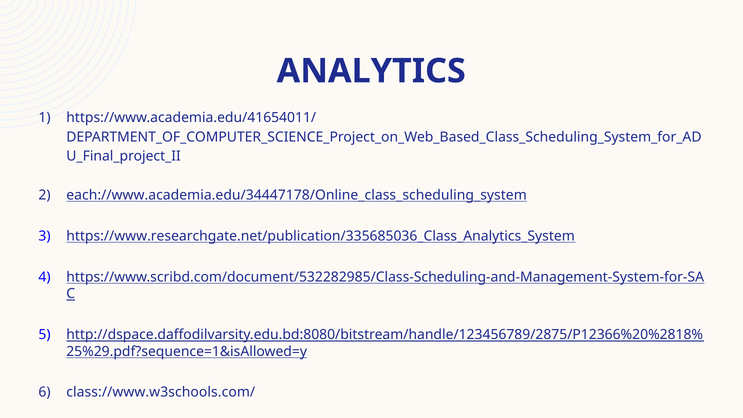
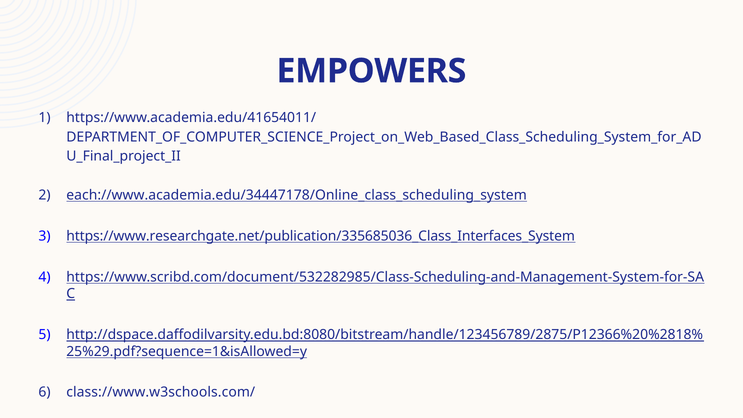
ANALYTICS: ANALYTICS -> EMPOWERS (371, 71)
https://www.researchgate.net/publication/335685036_Class_Analytics_System: https://www.researchgate.net/publication/335685036_Class_Analytics_System -> https://www.researchgate.net/publication/335685036_Class_Interfaces_System (321, 236)
